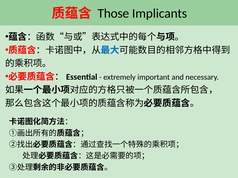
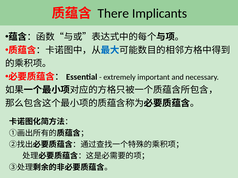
Those: Those -> There (113, 13)
